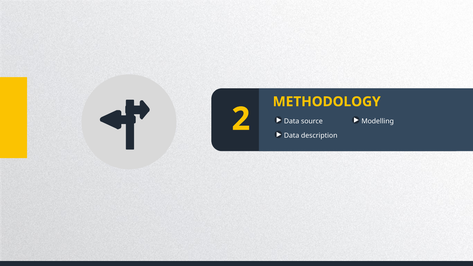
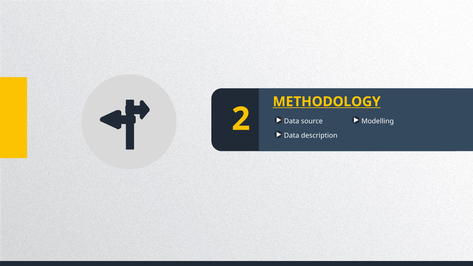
METHODOLOGY underline: none -> present (327, 102)
